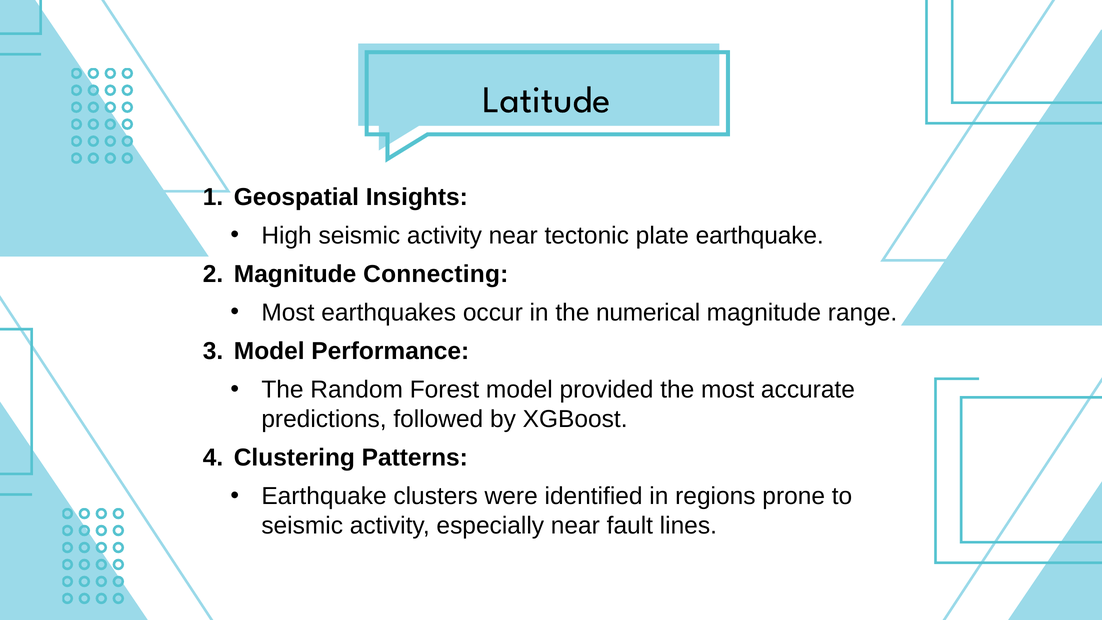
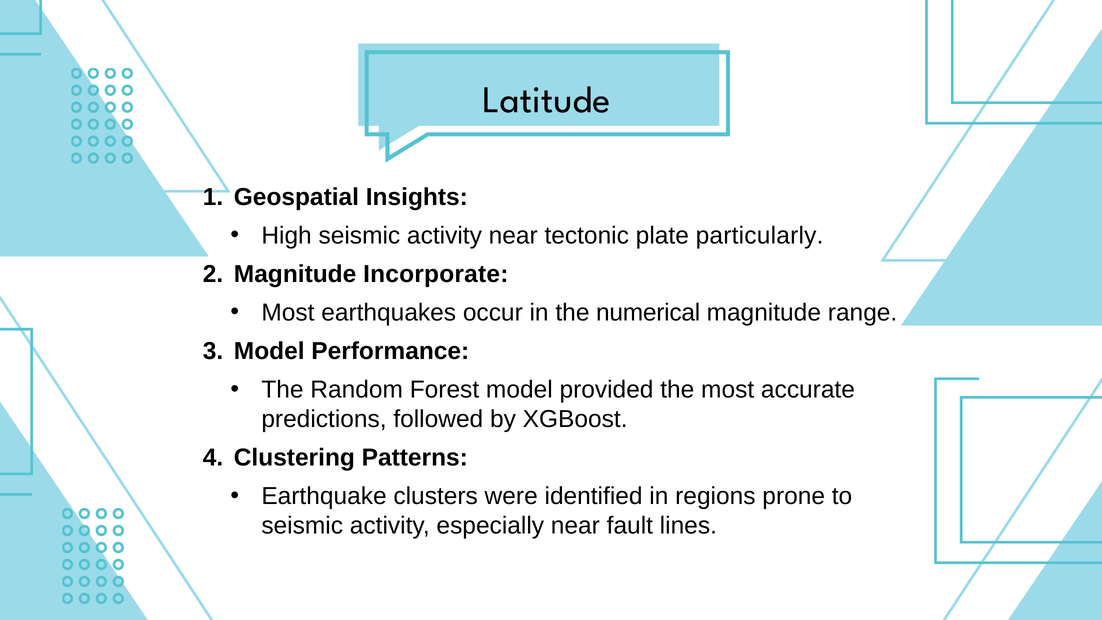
plate earthquake: earthquake -> particularly (760, 235)
Connecting: Connecting -> Incorporate (436, 274)
